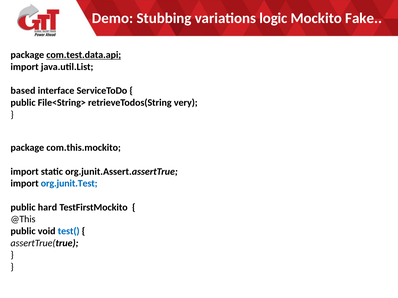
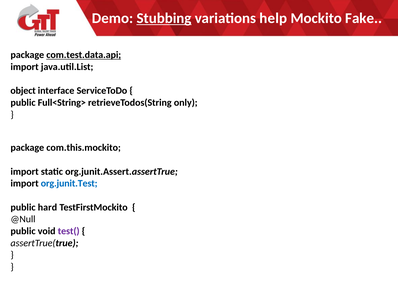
Stubbing underline: none -> present (164, 18)
logic: logic -> help (273, 18)
based: based -> object (23, 91)
File<String>: File<String> -> Full<String> (62, 103)
very: very -> only (186, 103)
@This: @This -> @Null (23, 220)
test( colour: blue -> purple (69, 232)
